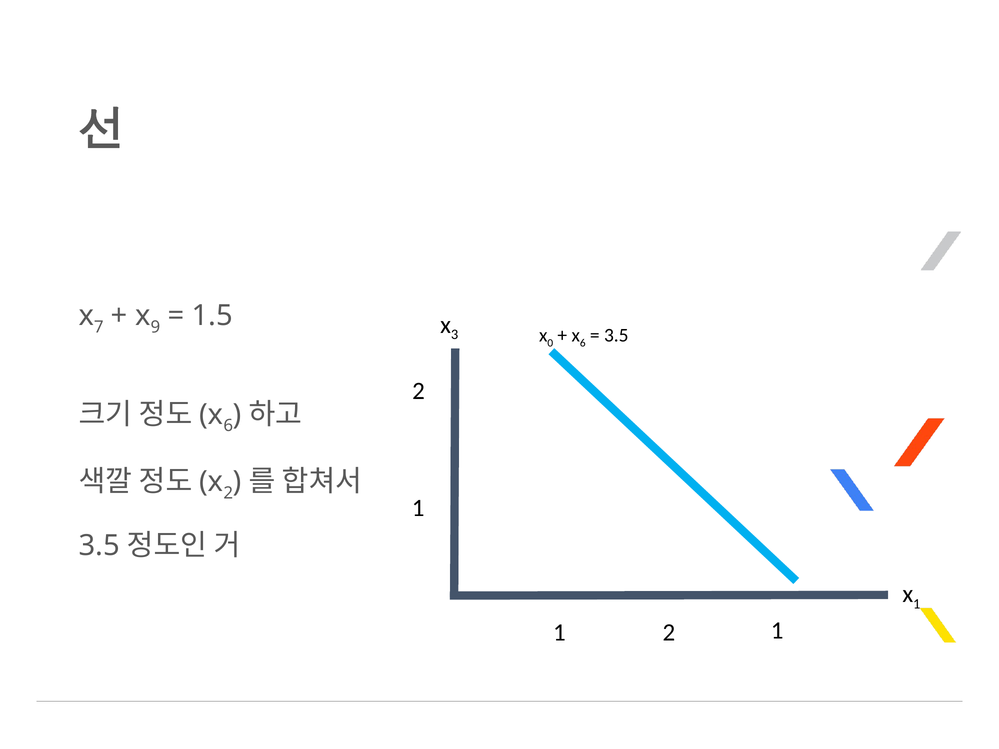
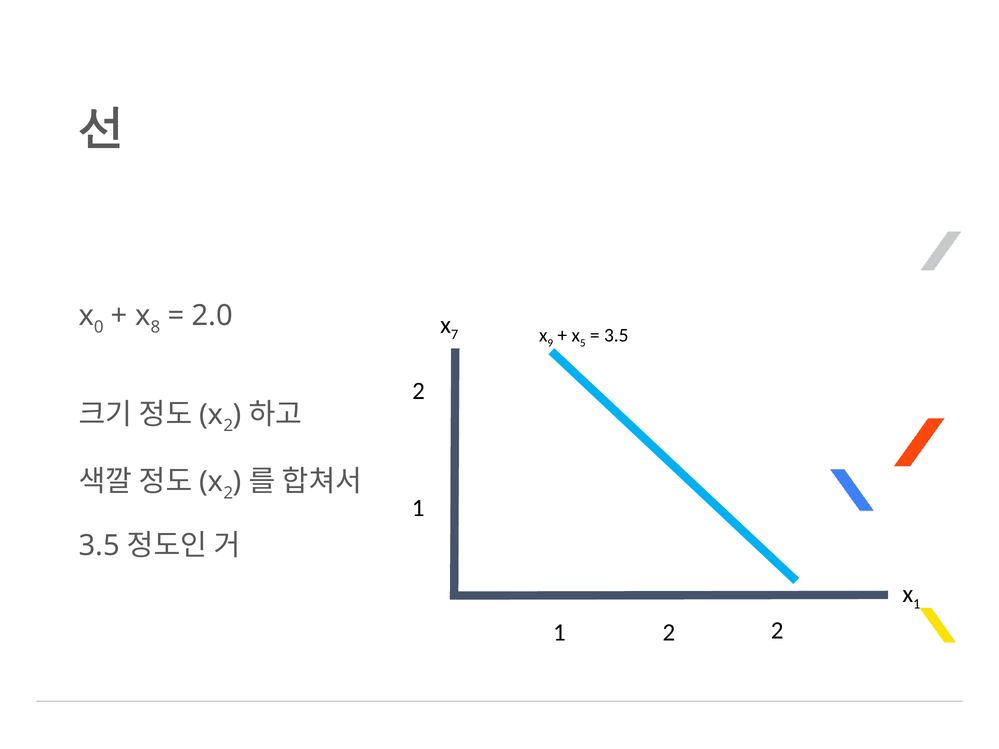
7: 7 -> 0 (99, 327)
9: 9 -> 8 (155, 327)
1.5: 1.5 -> 2.0 (212, 316)
3: 3 -> 7 (455, 335)
0: 0 -> 9 (550, 343)
6: 6 -> 5 (583, 343)
6: 6 -> 2 (228, 426)
2 1: 1 -> 2 (777, 631)
